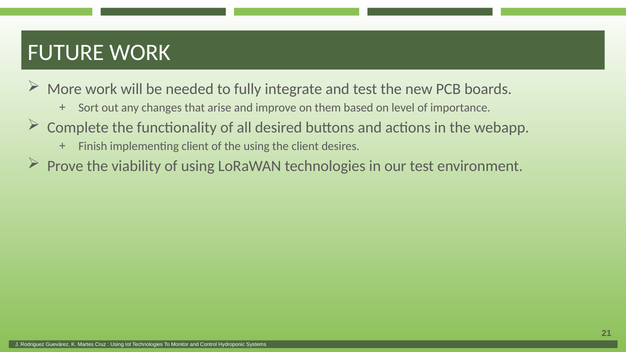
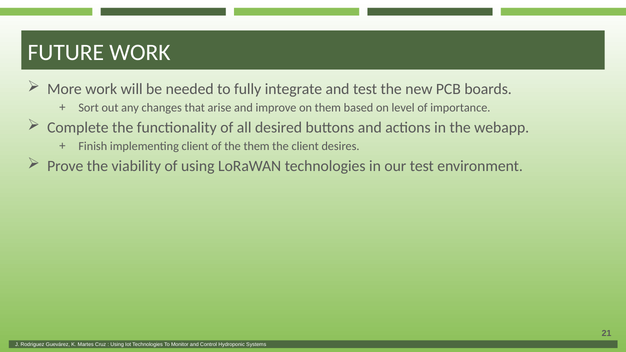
the using: using -> them (257, 146)
